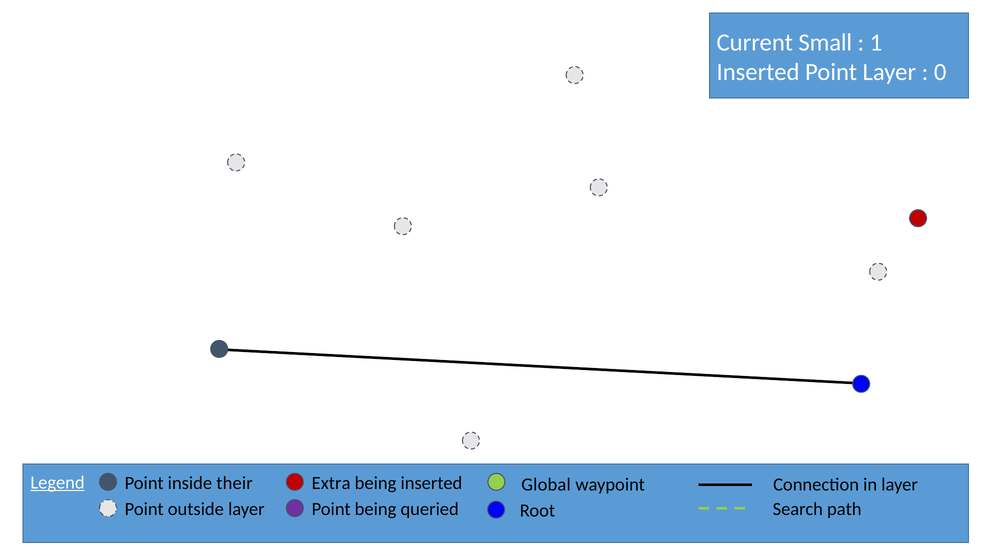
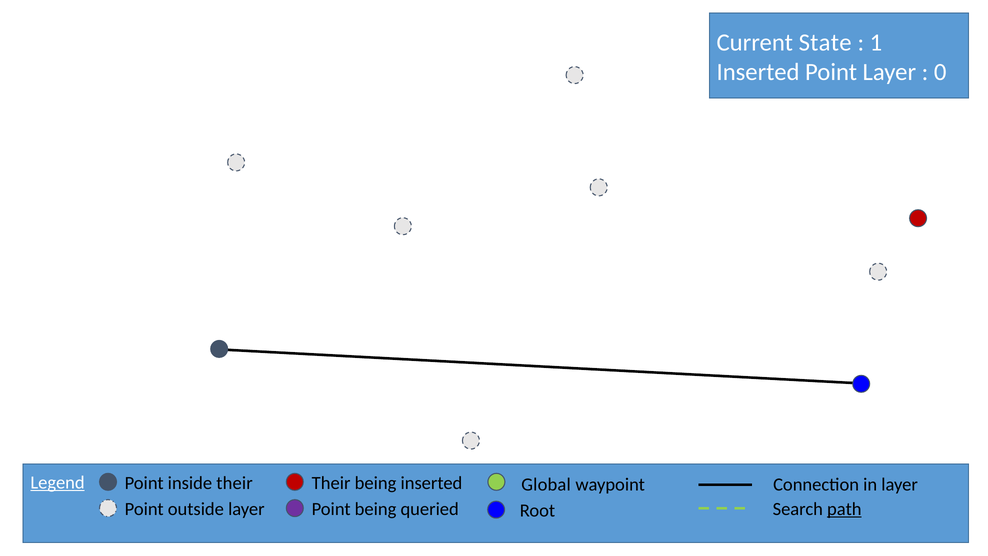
Small: Small -> State (825, 43)
Extra: Extra -> Their (331, 483)
path underline: none -> present (844, 509)
